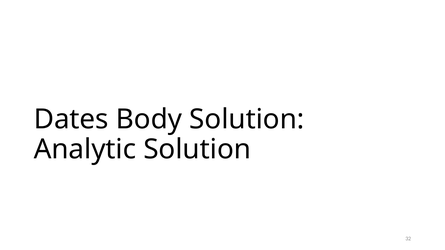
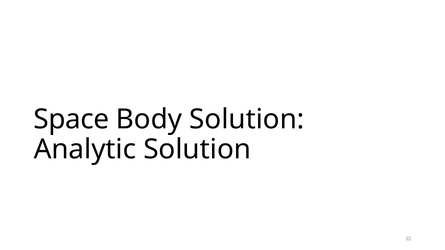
Dates: Dates -> Space (71, 120)
